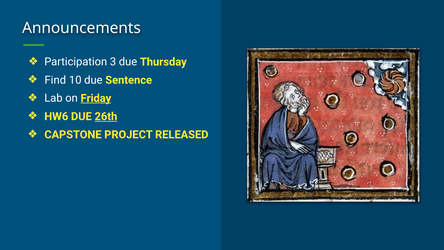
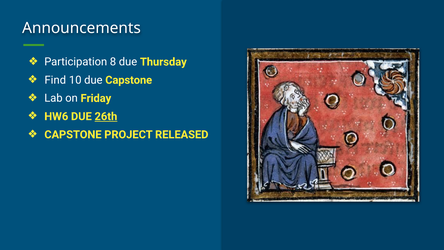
3: 3 -> 8 (113, 62)
due Sentence: Sentence -> Capstone (129, 80)
Friday underline: present -> none (96, 98)
